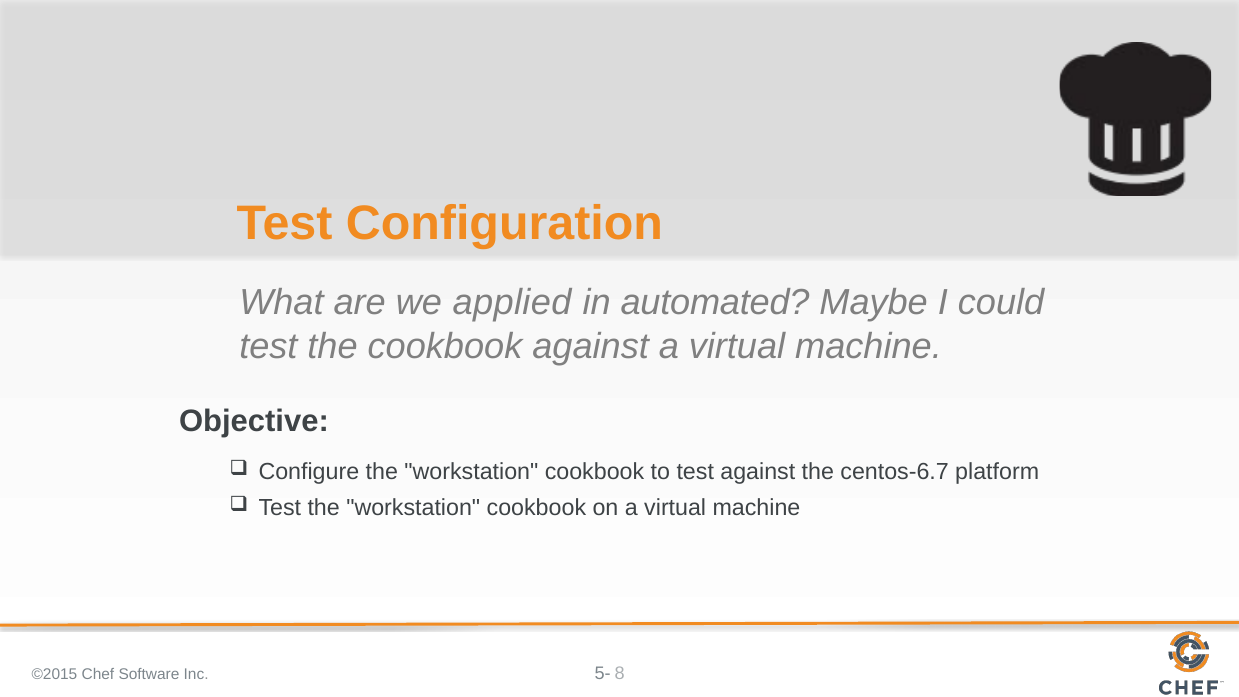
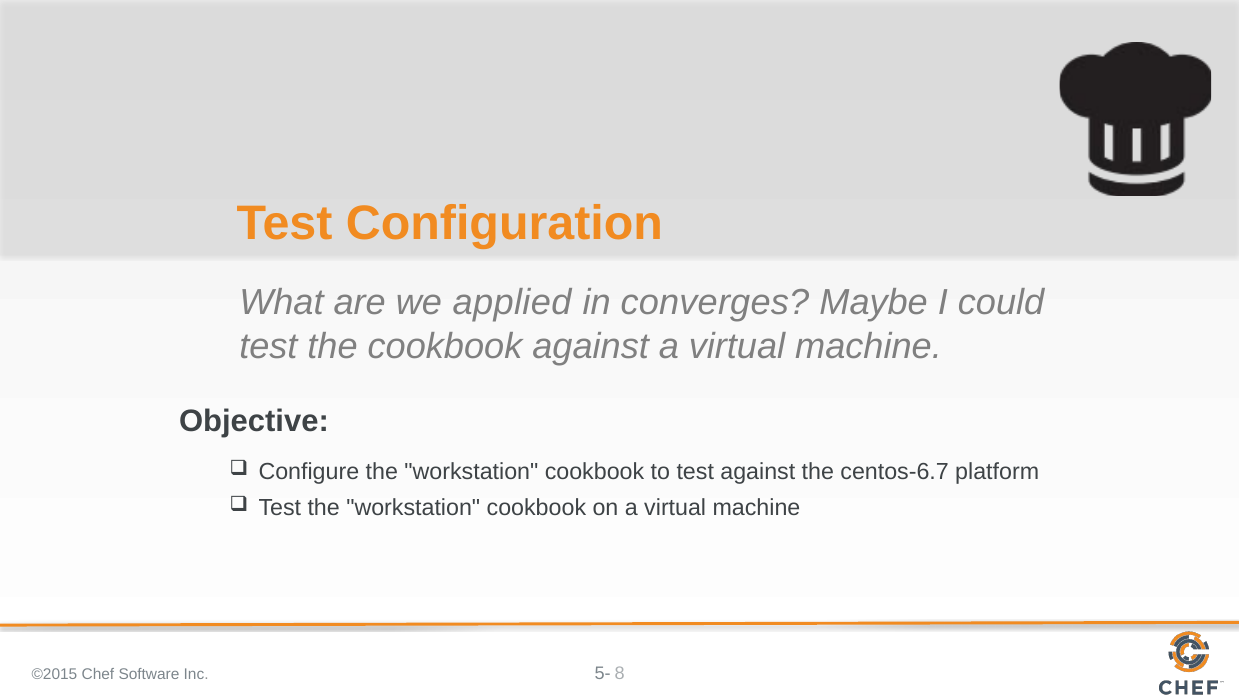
automated: automated -> converges (715, 303)
